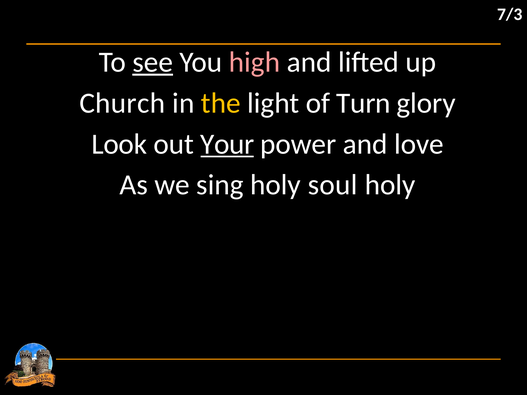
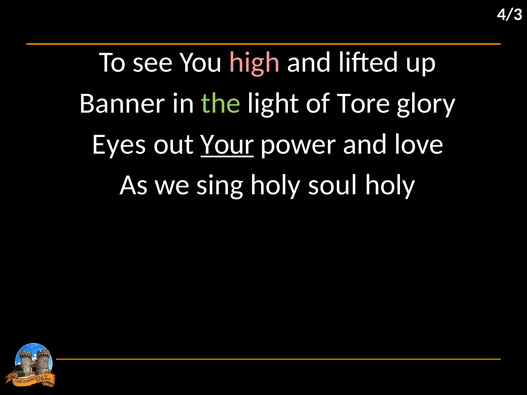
7/3: 7/3 -> 4/3 (510, 14)
see underline: present -> none (153, 62)
Church: Church -> Banner (122, 103)
the colour: yellow -> light green (221, 103)
Turn: Turn -> Tore (363, 103)
Look: Look -> Eyes (119, 144)
